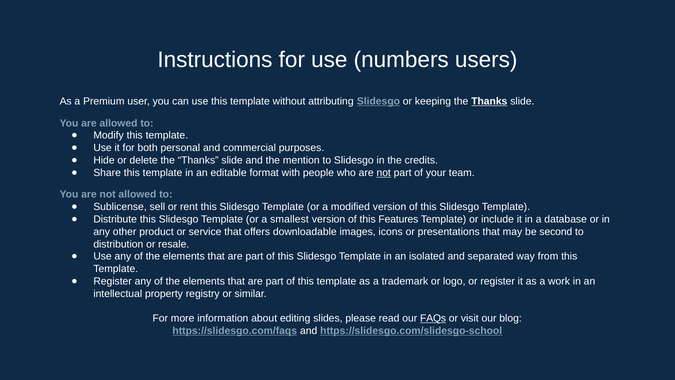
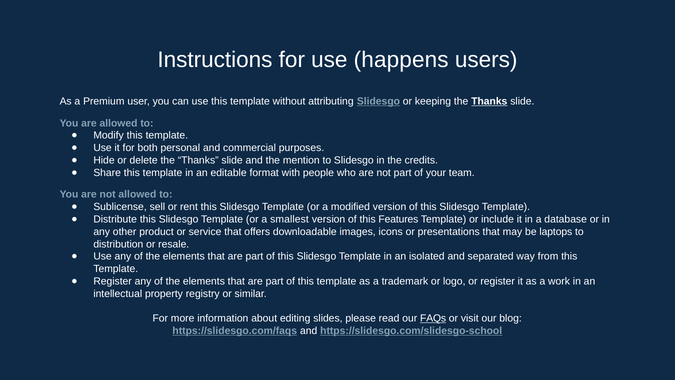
numbers: numbers -> happens (401, 60)
not underline: present -> none (384, 173)
second: second -> laptops (556, 232)
